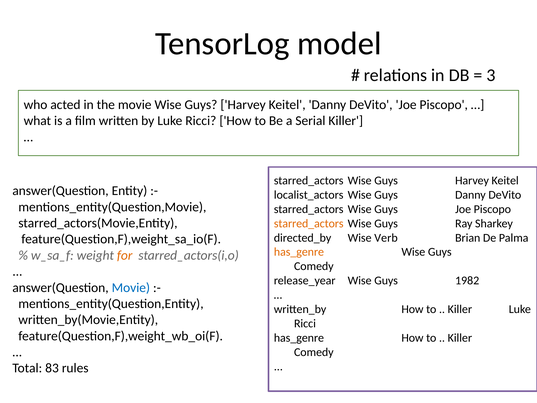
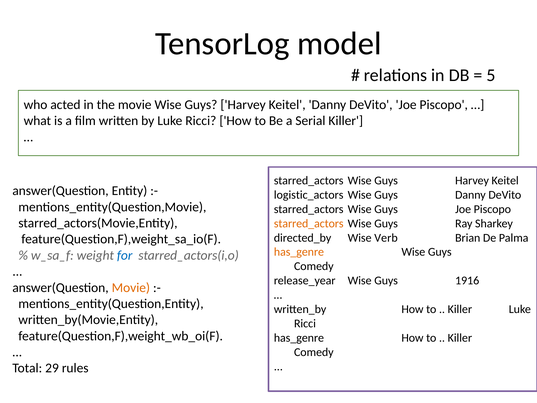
3: 3 -> 5 (491, 75)
localist_actors: localist_actors -> logistic_actors (309, 195)
for colour: orange -> blue (125, 255)
1982: 1982 -> 1916 (467, 281)
Movie colour: blue -> orange (131, 287)
83: 83 -> 29 (52, 368)
